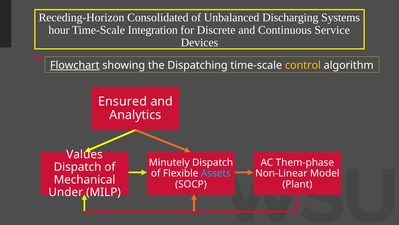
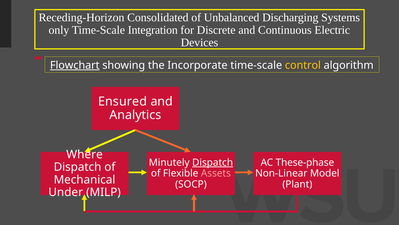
hour: hour -> only (59, 30)
Service: Service -> Electric (332, 30)
Dispatching: Dispatching -> Incorporate (198, 65)
Values: Values -> Where (84, 154)
Dispatch underline: none -> present (213, 162)
Them-phase: Them-phase -> These-phase (305, 162)
Assets colour: light blue -> pink (216, 173)
